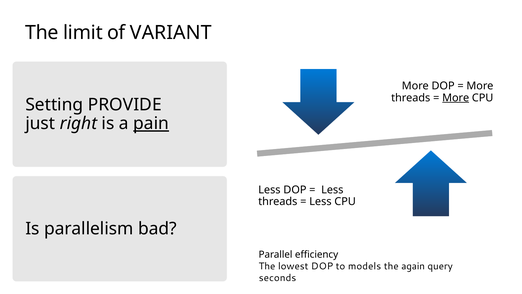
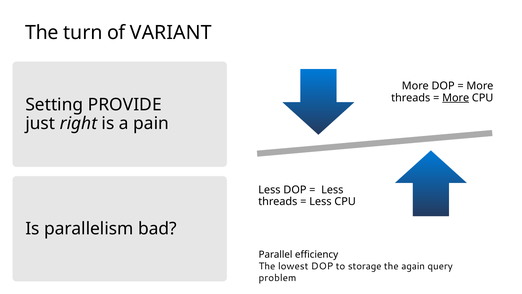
limit: limit -> turn (83, 33)
pain underline: present -> none (151, 123)
models: models -> storage (365, 266)
seconds: seconds -> problem (278, 278)
